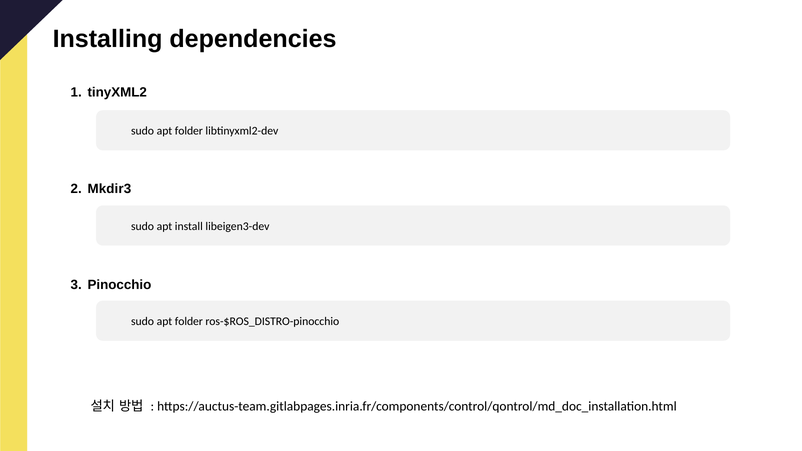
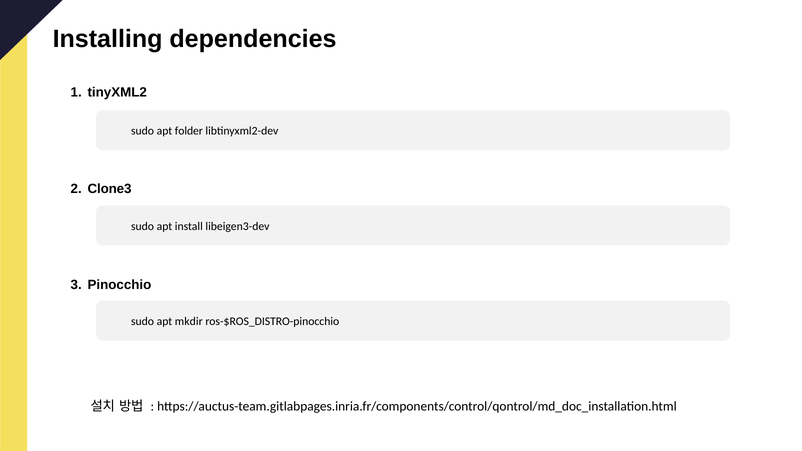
Mkdir3: Mkdir3 -> Clone3 (109, 189)
folder: folder -> mkdir (189, 322)
